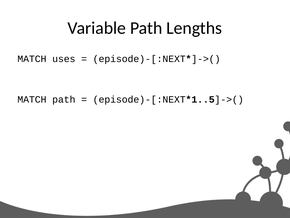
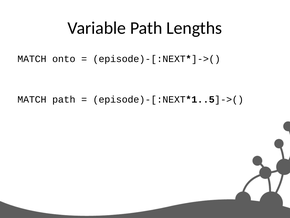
uses: uses -> onto (64, 59)
